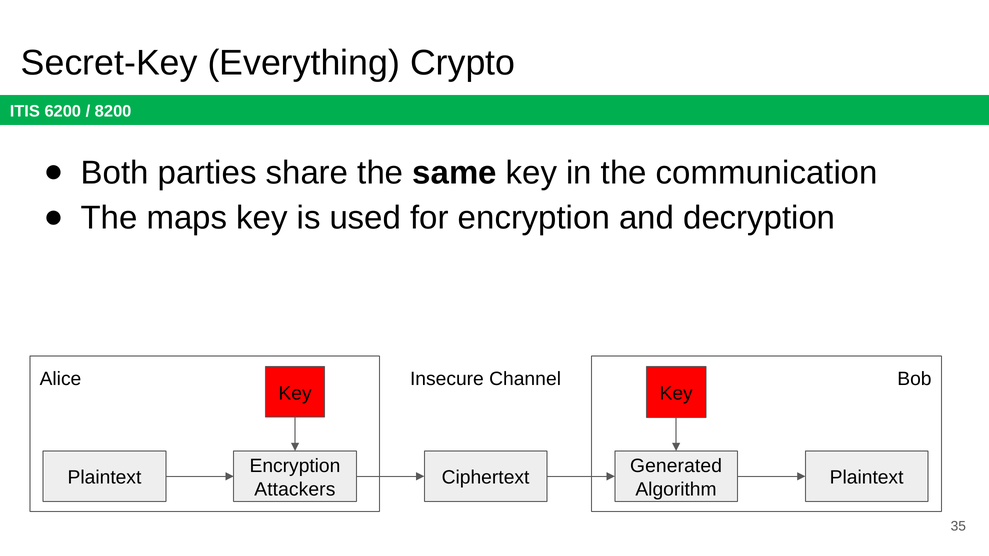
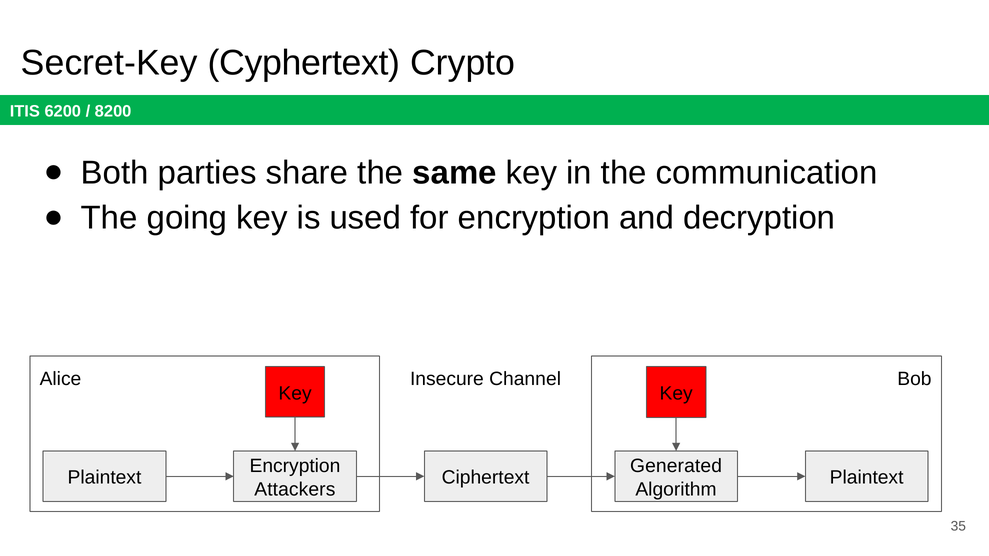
Everything: Everything -> Cyphertext (304, 63)
maps: maps -> going (187, 218)
